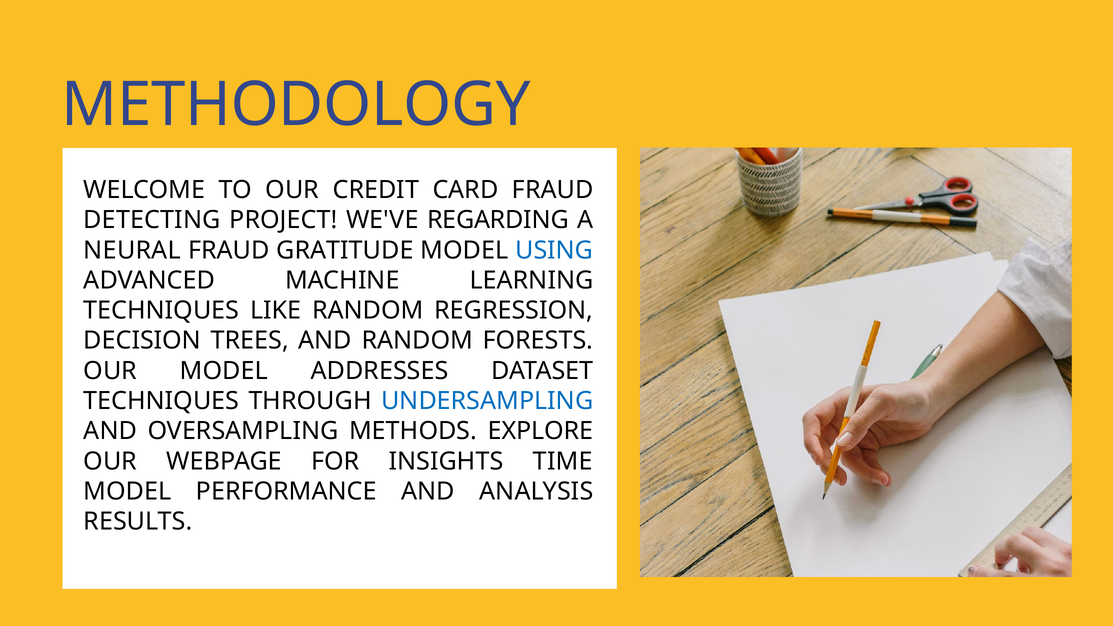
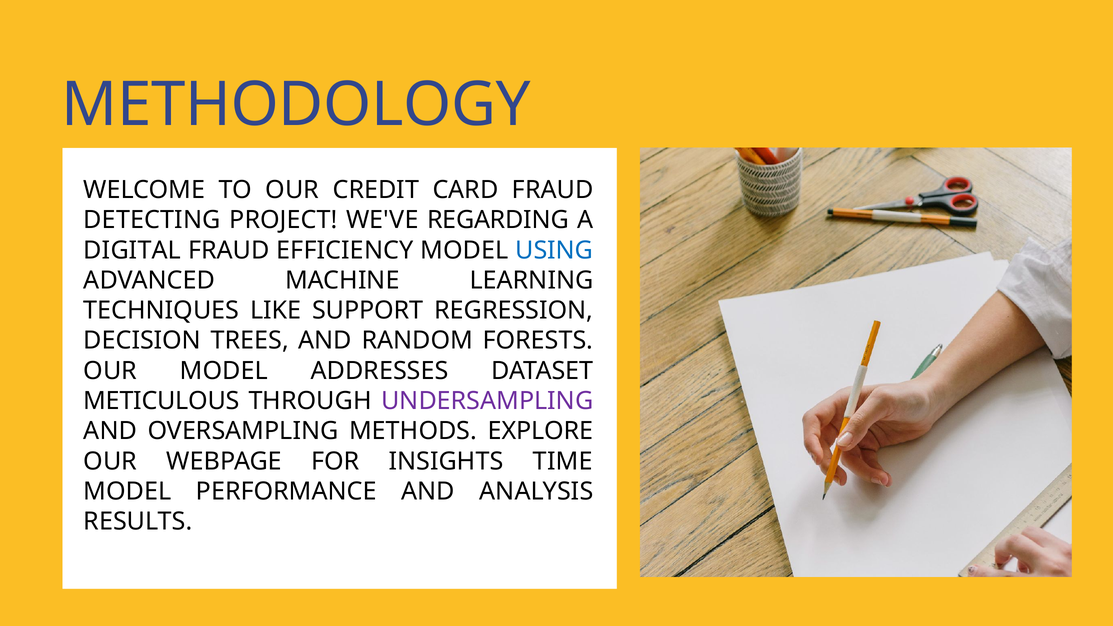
NEURAL: NEURAL -> DIGITAL (132, 250)
GRATITUDE: GRATITUDE -> EFFICIENCY (345, 250)
LIKE RANDOM: RANDOM -> SUPPORT (368, 311)
TECHNIQUES: TECHNIQUES -> METICULOUS (161, 401)
UNDERSAMPLING colour: blue -> purple (487, 401)
